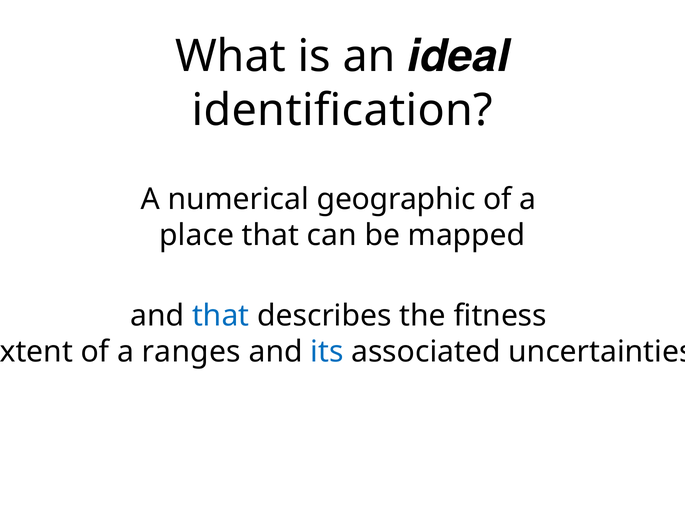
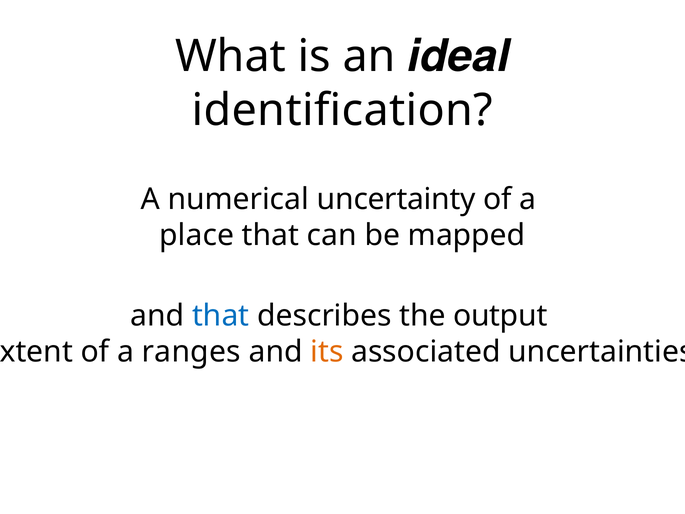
geographic: geographic -> uncertainty (396, 199)
fitness: fitness -> output (500, 315)
its colour: blue -> orange (327, 352)
